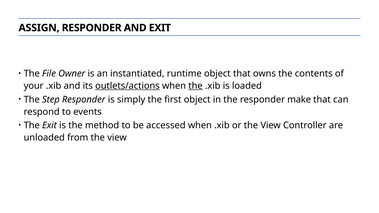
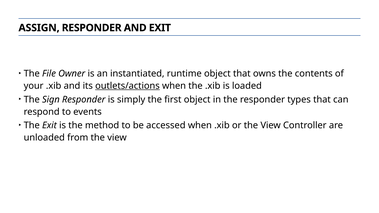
the underline: present -> none (195, 86)
Step: Step -> Sign (51, 99)
make: make -> types (299, 99)
